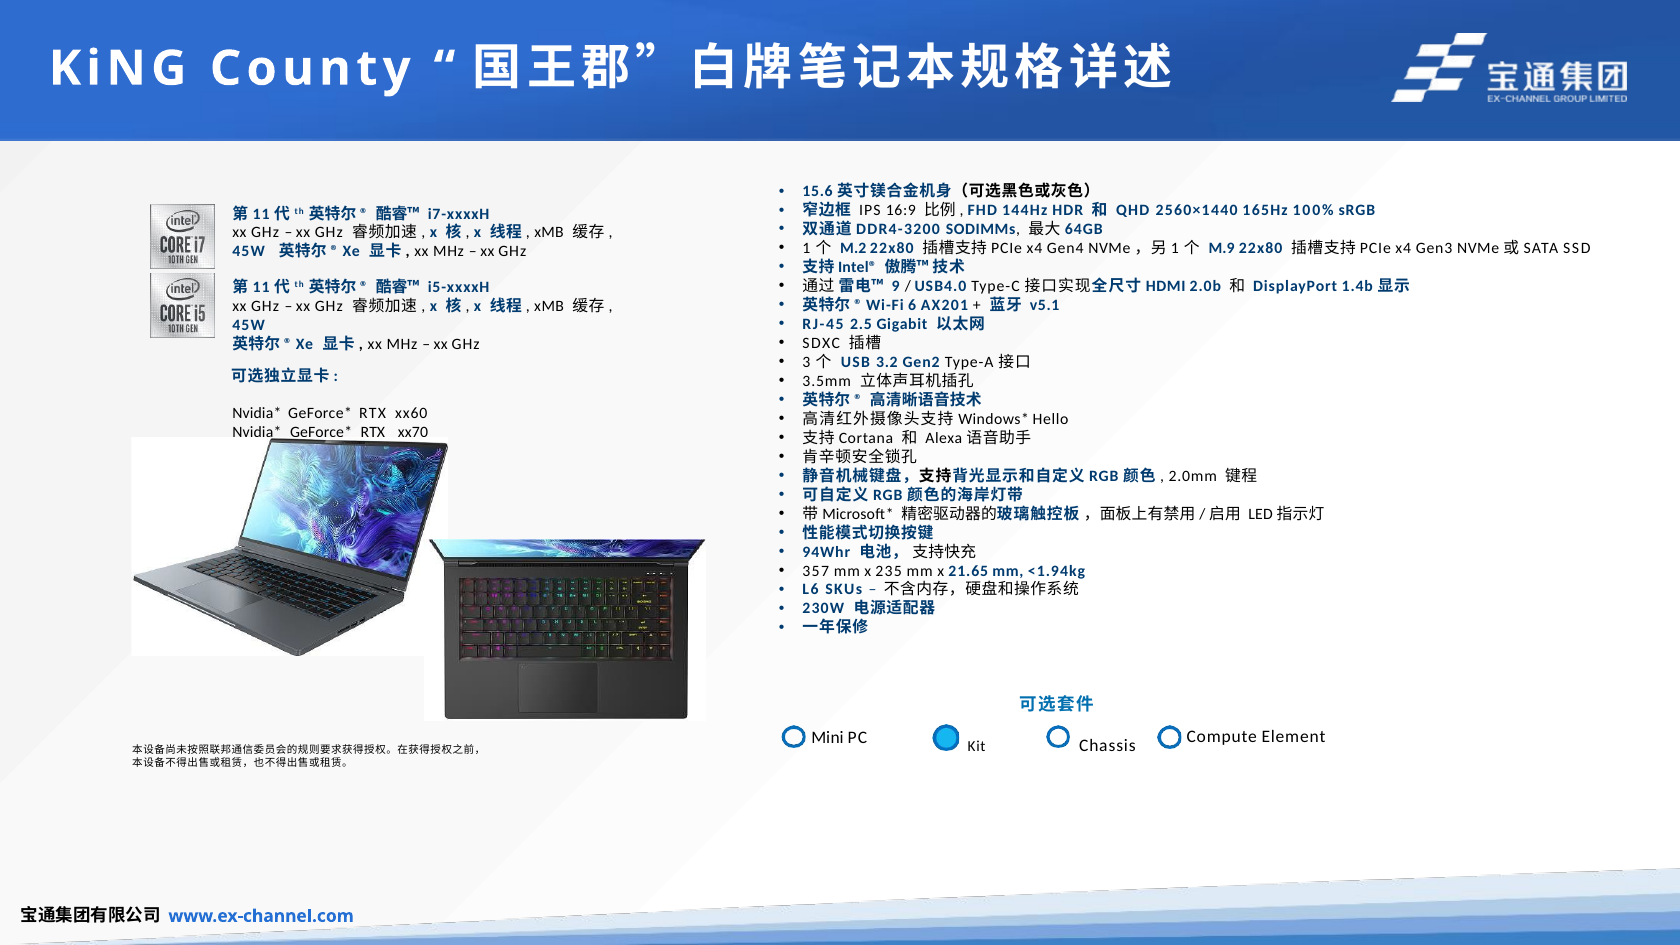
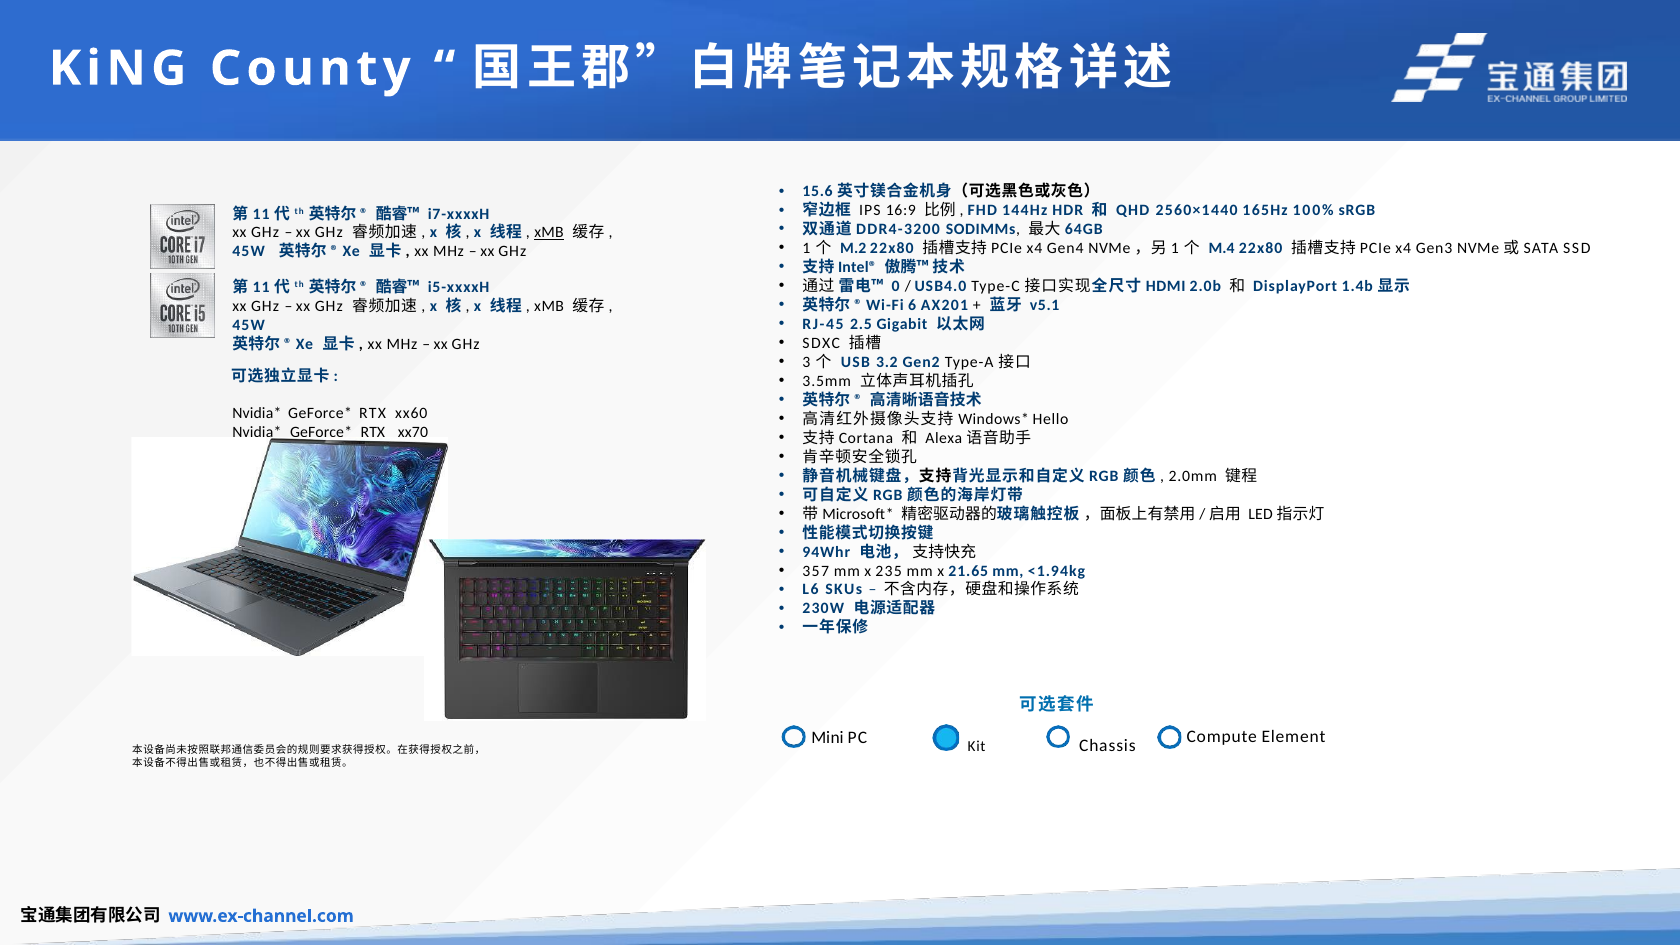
xMB underline: none -> present (549, 233)
M.9: M.9 -> M.4 (1222, 249)
9: 9 -> 0 (896, 286)
